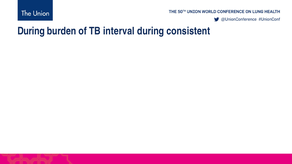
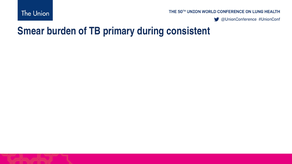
During: During -> Smear (31, 31)
interval: interval -> primary (119, 31)
